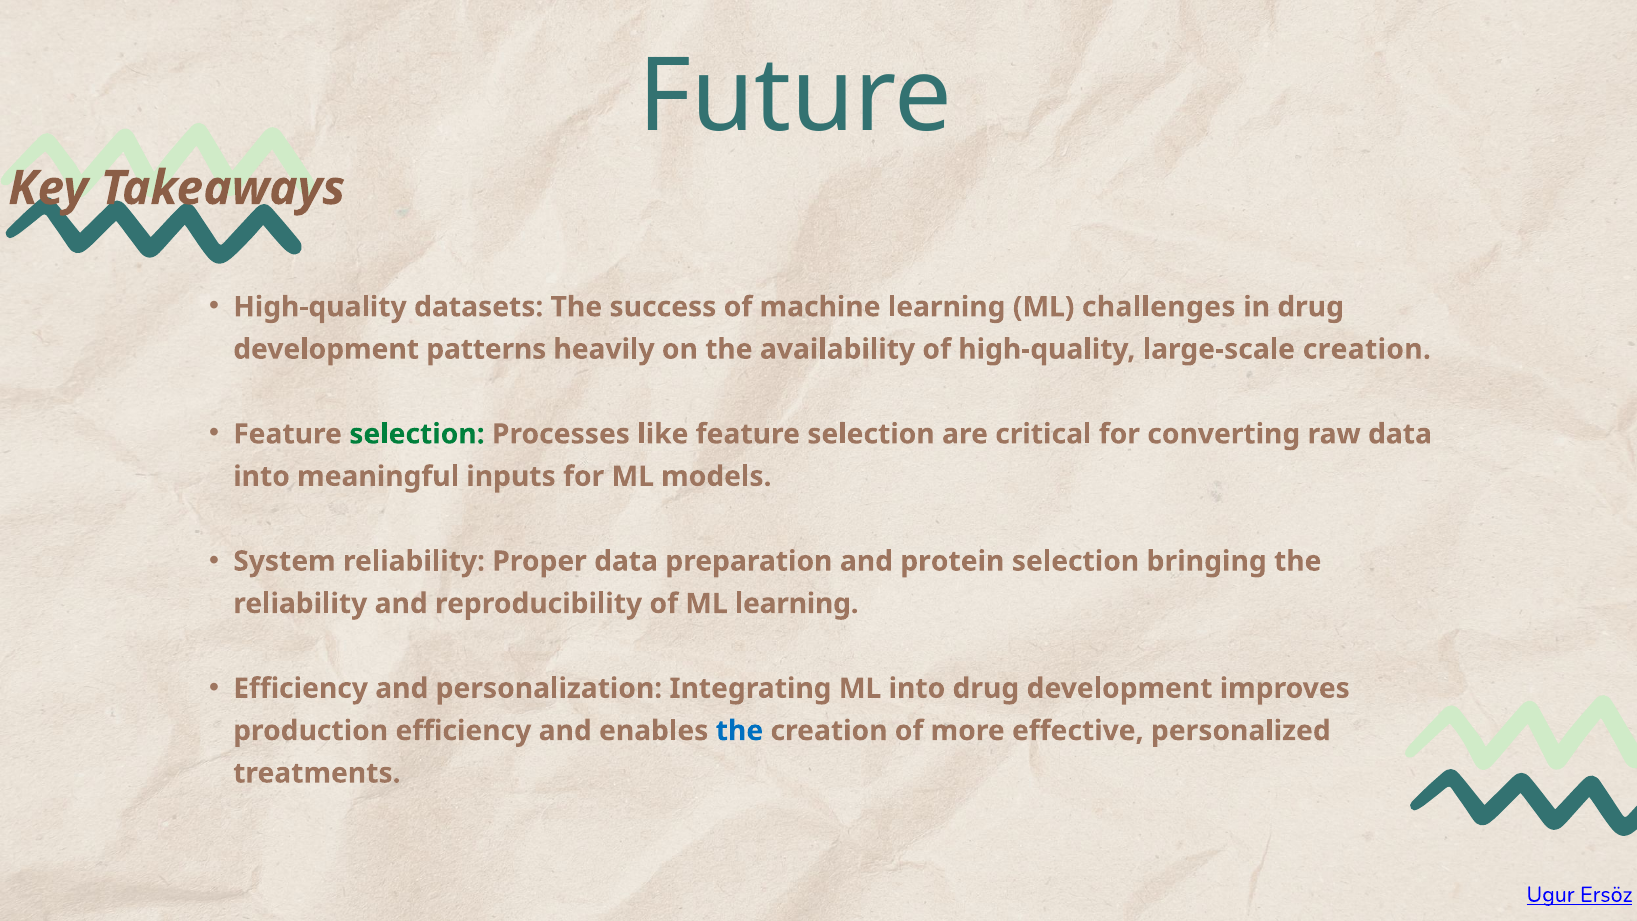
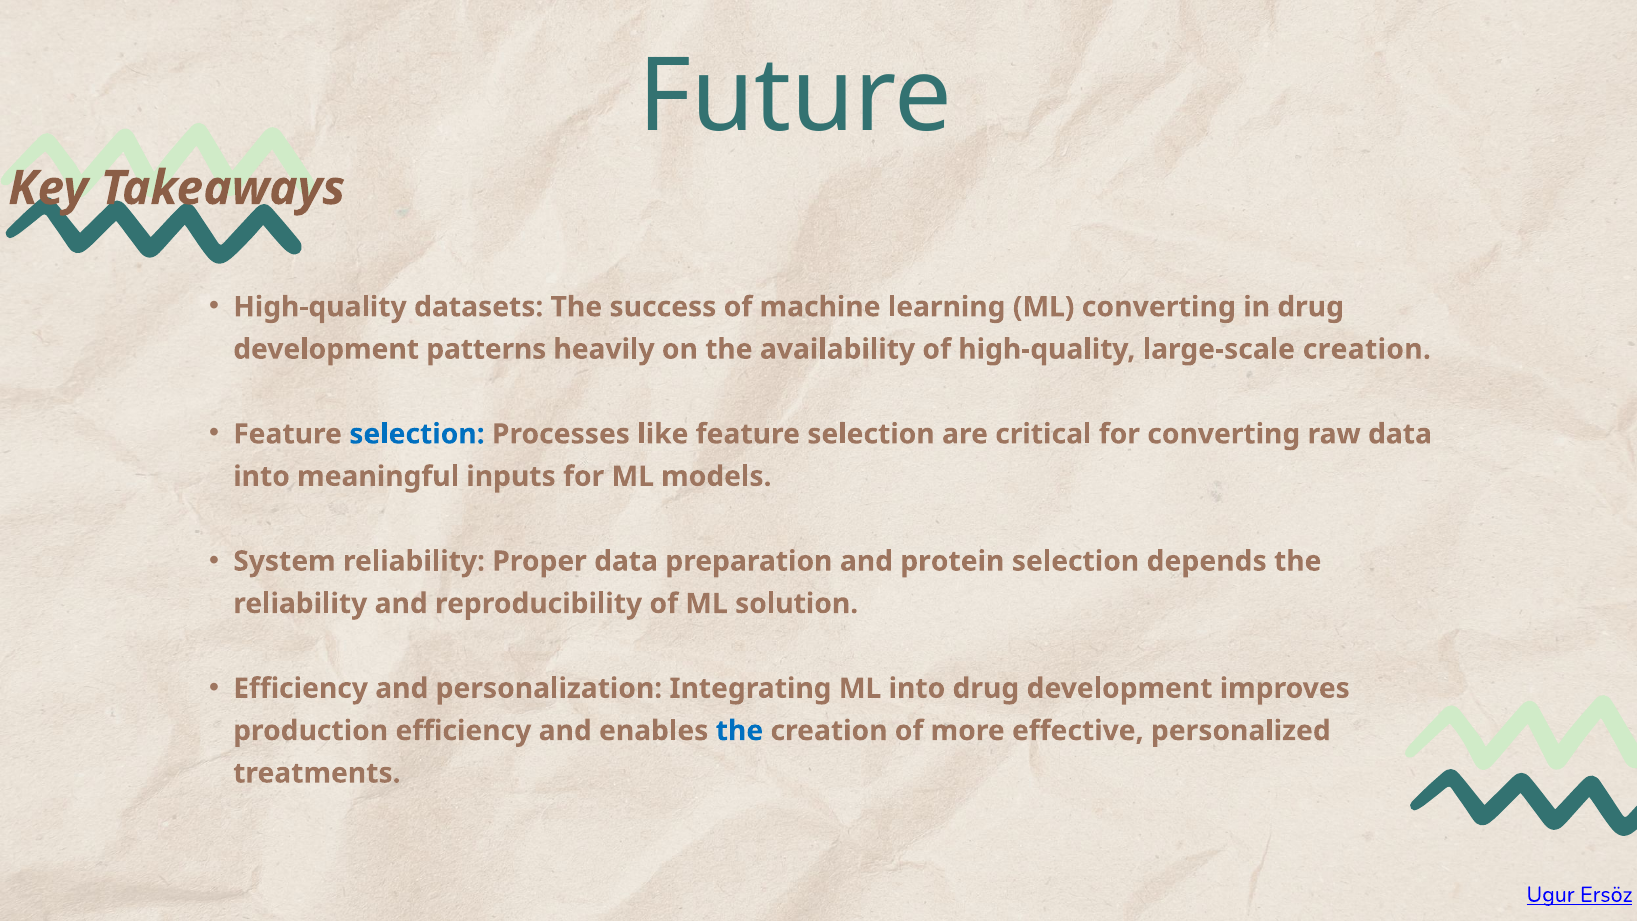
ML challenges: challenges -> converting (1159, 307)
selection colour: green -> blue (417, 434)
bringing: bringing -> depends (1207, 561)
ML learning: learning -> solution (797, 604)
